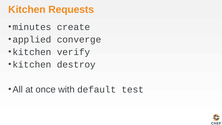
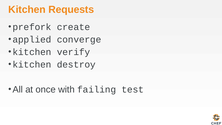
minutes: minutes -> prefork (32, 27)
default: default -> failing (97, 89)
